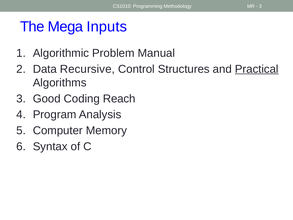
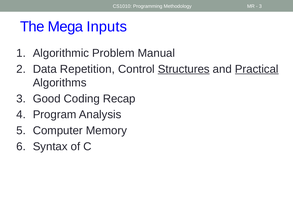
Recursive: Recursive -> Repetition (87, 69)
Structures underline: none -> present (184, 69)
Reach: Reach -> Recap (119, 99)
